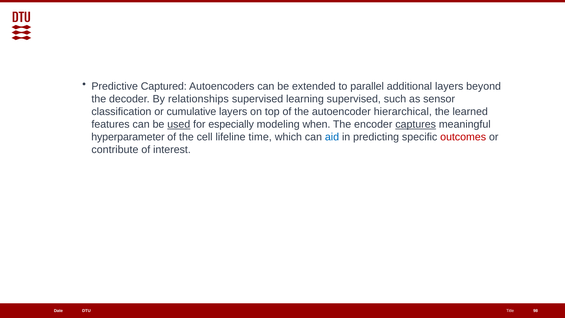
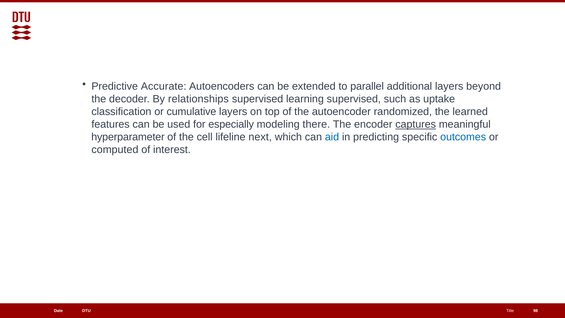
Captured: Captured -> Accurate (164, 86)
sensor: sensor -> uptake (439, 99)
hierarchical: hierarchical -> randomized (403, 112)
used underline: present -> none (179, 124)
when: when -> there (316, 124)
time: time -> next (260, 137)
outcomes colour: red -> blue (463, 137)
contribute: contribute -> computed (115, 150)
